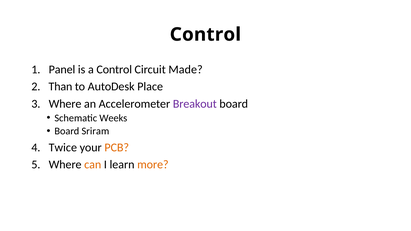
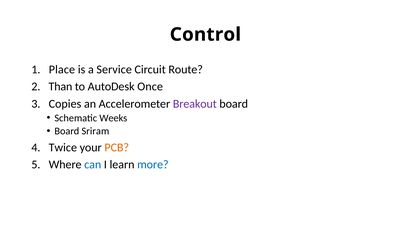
Panel: Panel -> Place (62, 69)
a Control: Control -> Service (114, 69)
Made: Made -> Route (186, 69)
Place: Place -> Once (150, 87)
Where: Where -> Copies (65, 104)
can colour: orange -> blue (93, 165)
more colour: orange -> blue (153, 165)
